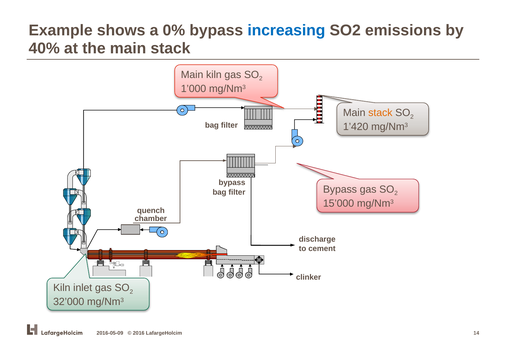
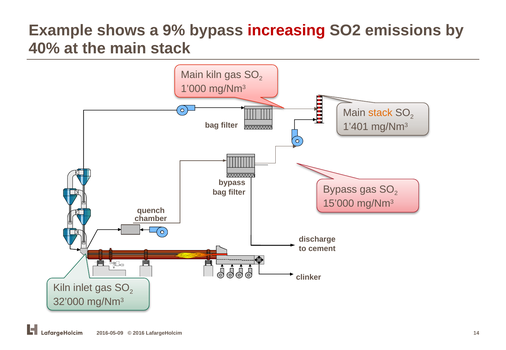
0%: 0% -> 9% (174, 30)
increasing colour: blue -> red (286, 30)
1’420: 1’420 -> 1’401 (356, 127)
